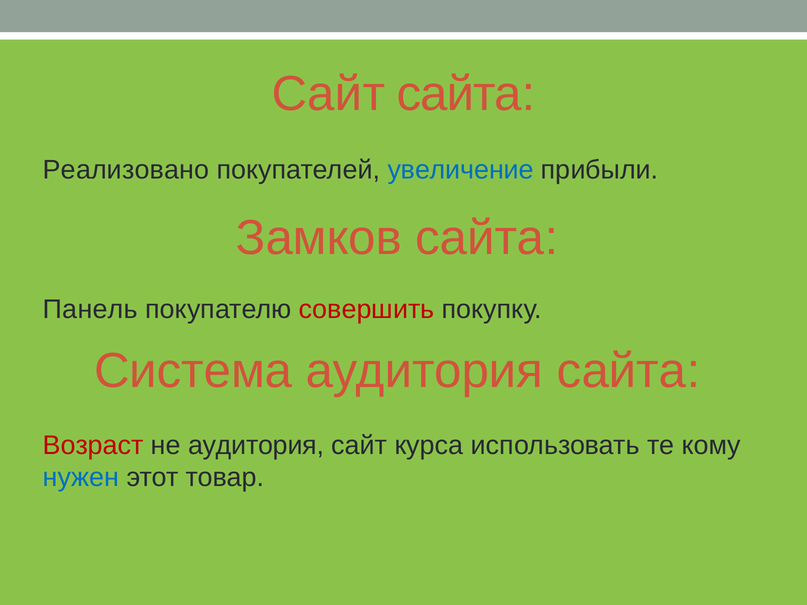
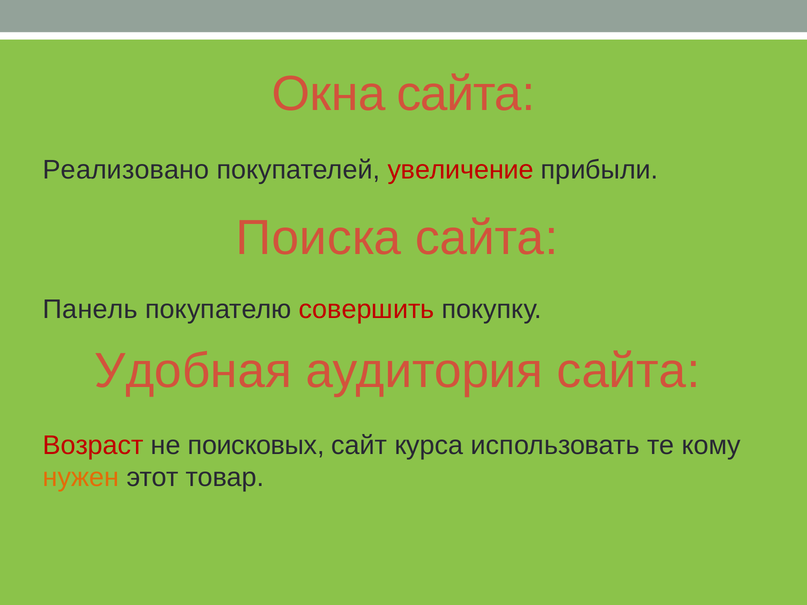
Сайт: Сайт -> Окна (329, 94)
увеличение colour: blue -> red (461, 170)
Замков: Замков -> Поиска (319, 238)
Система: Система -> Удобная (193, 371)
не аудитория: аудитория -> поисковых (256, 445)
нужен colour: blue -> orange (81, 478)
